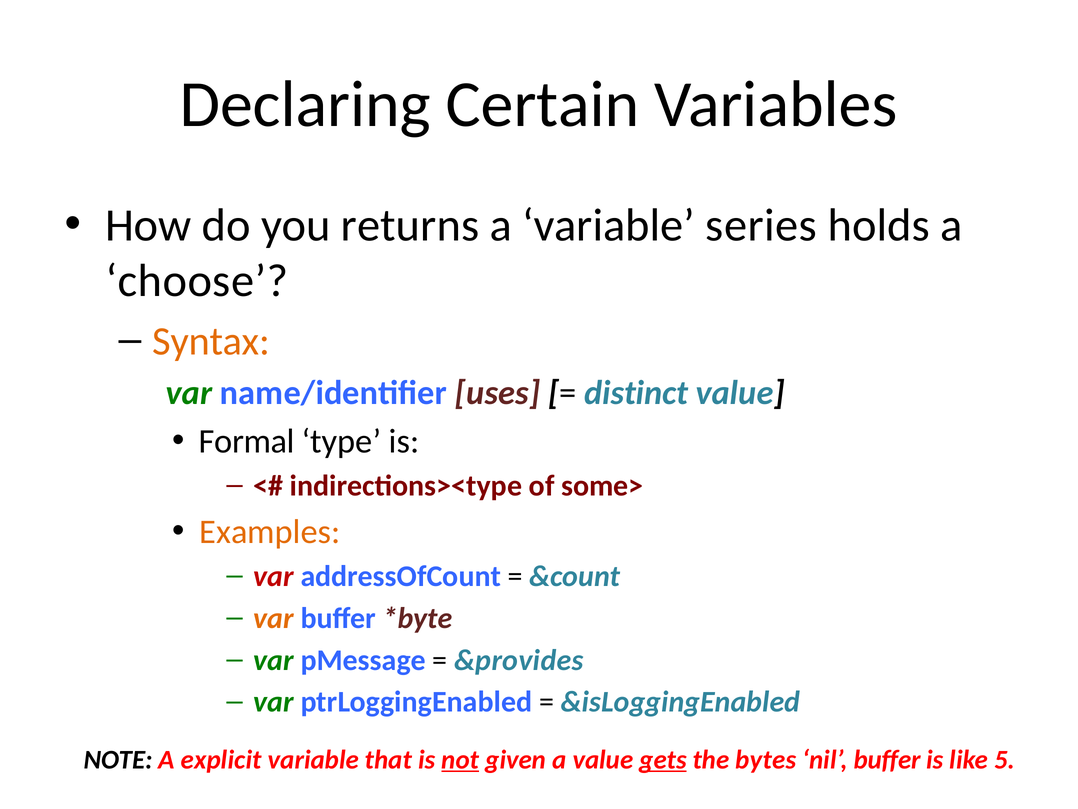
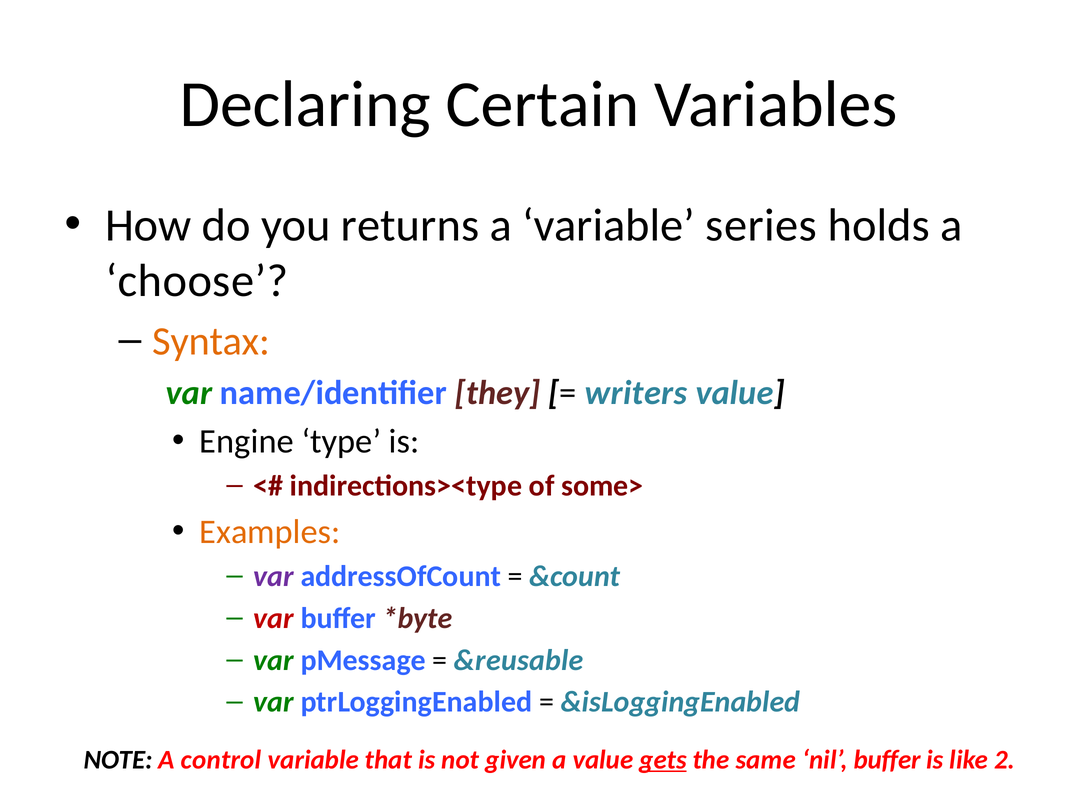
uses: uses -> they (498, 393)
distinct: distinct -> writers (636, 393)
Formal: Formal -> Engine (247, 441)
var colour: red -> purple (274, 576)
var colour: orange -> red (274, 618)
&provides: &provides -> &reusable (519, 660)
explicit: explicit -> control (221, 759)
not underline: present -> none (460, 759)
bytes: bytes -> same (766, 759)
5: 5 -> 2 (1005, 759)
